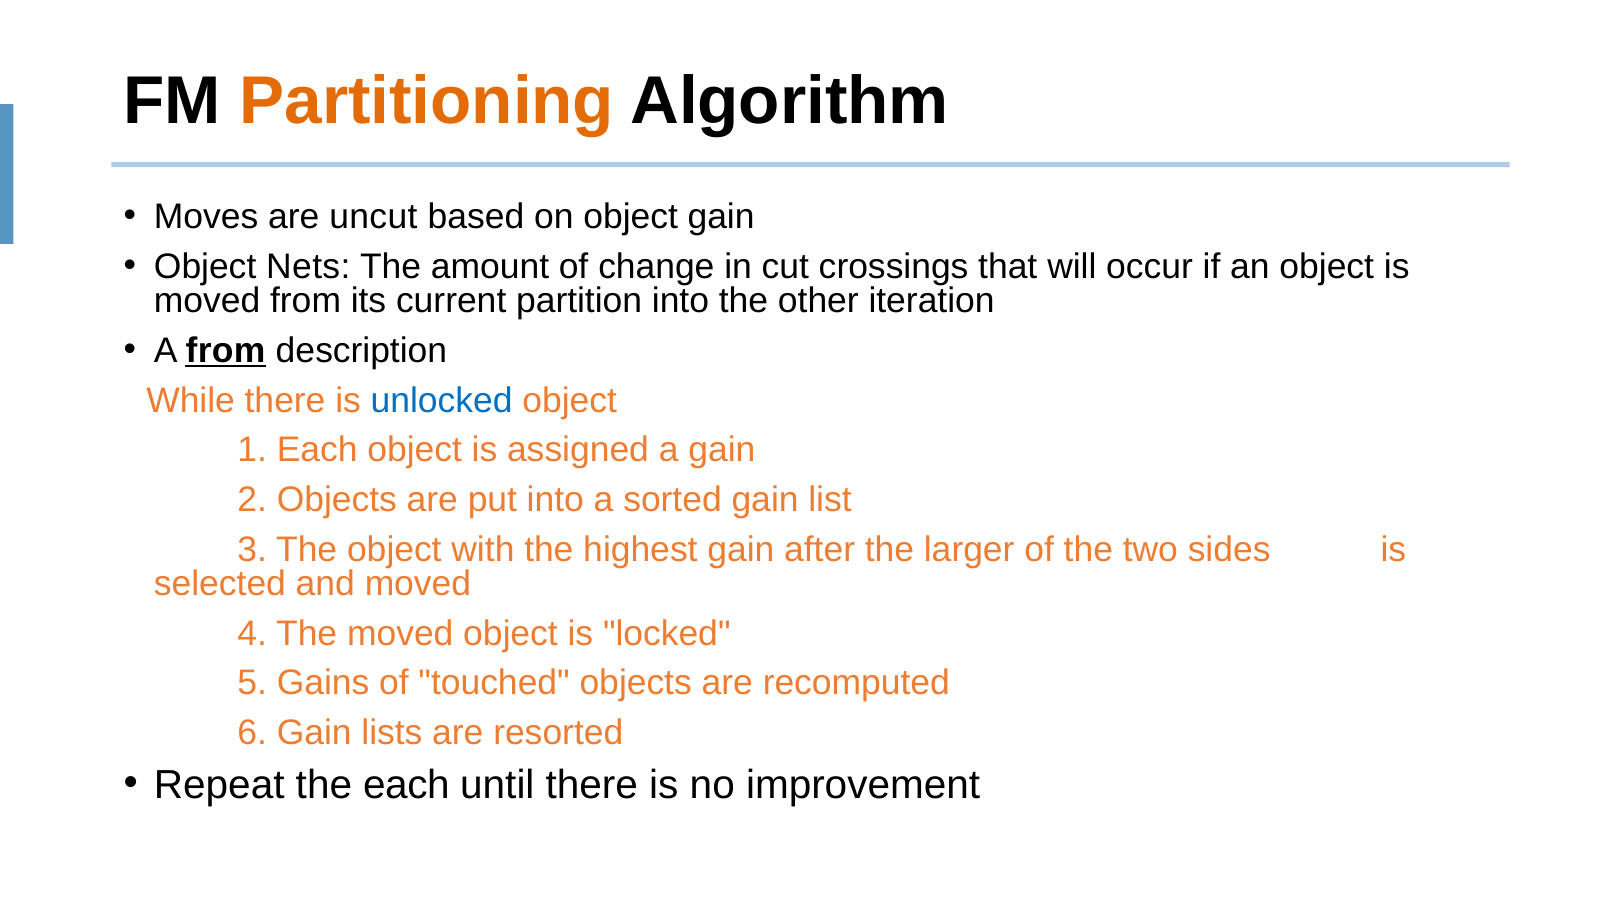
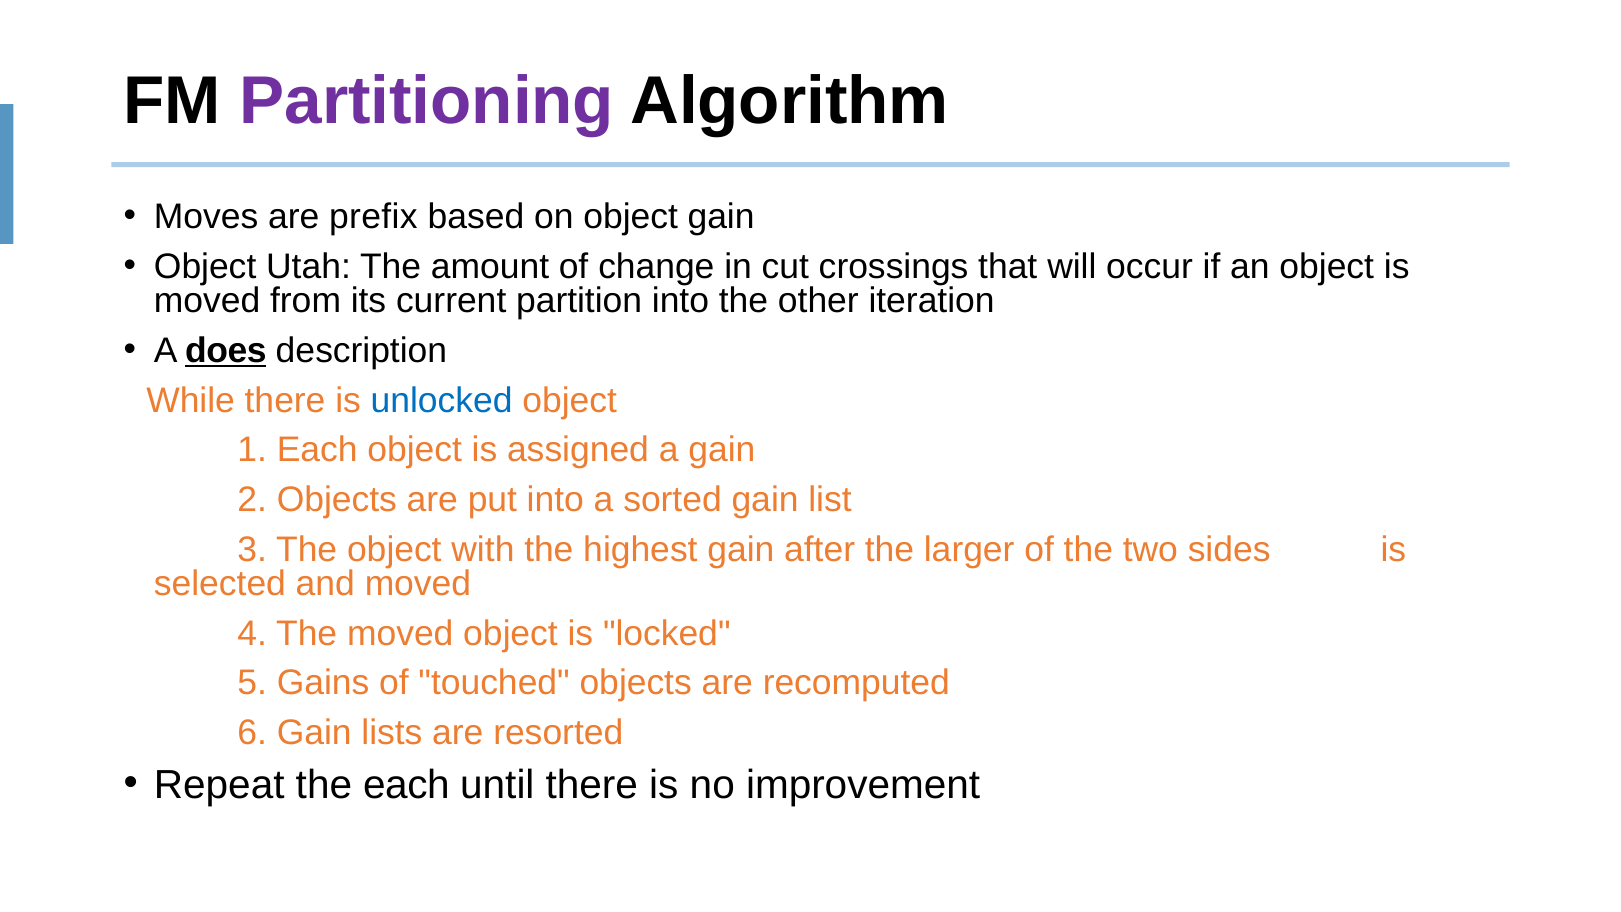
Partitioning colour: orange -> purple (427, 101)
uncut: uncut -> prefix (373, 217)
Nets: Nets -> Utah (308, 267)
A from: from -> does (226, 351)
